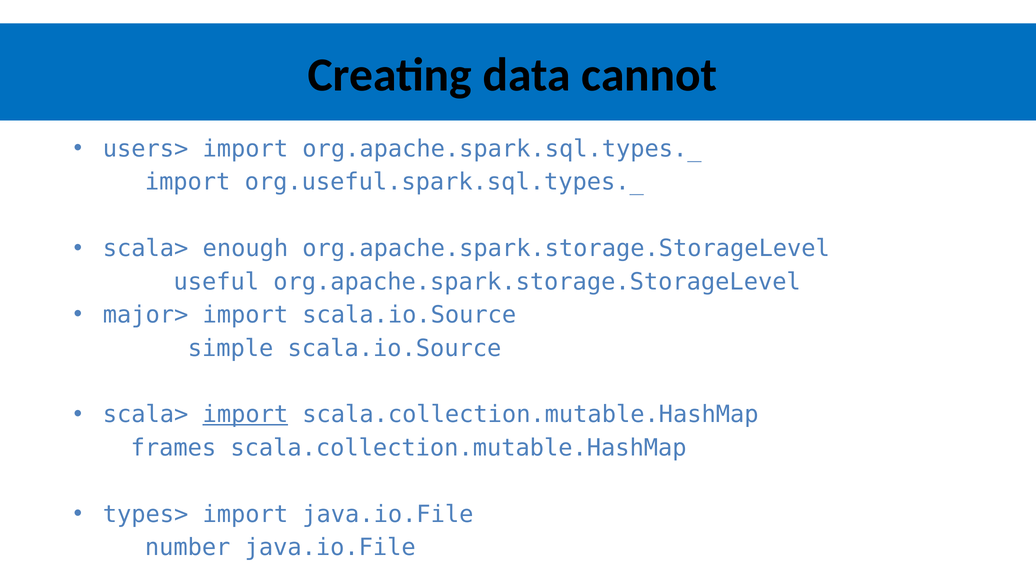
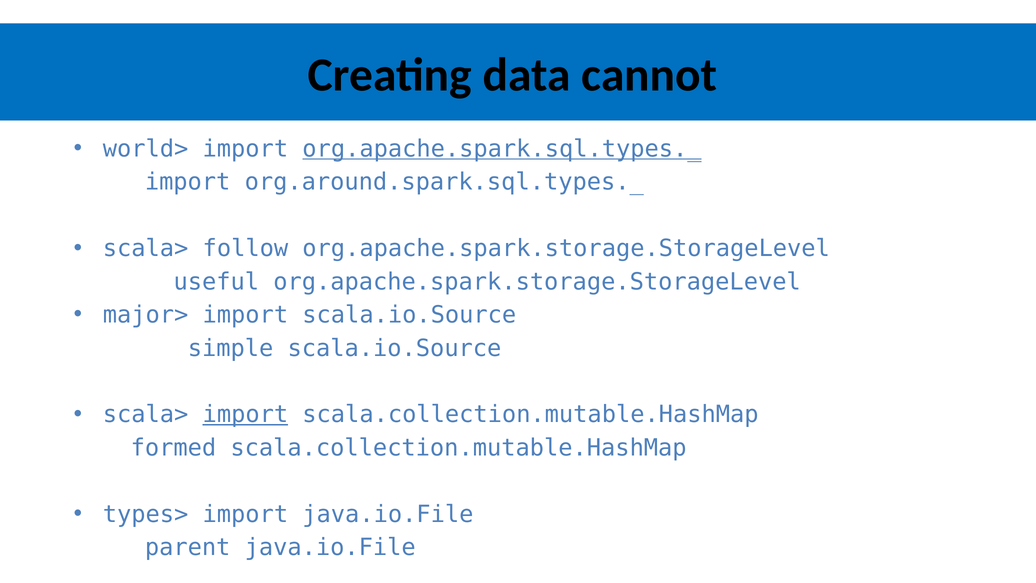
users>: users> -> world> (146, 149)
org.apache.spark.sql.types._ underline: none -> present (502, 149)
org.useful.spark.sql.types._: org.useful.spark.sql.types._ -> org.around.spark.sql.types._ (444, 182)
enough: enough -> follow (245, 248)
frames: frames -> formed (173, 448)
number: number -> parent (188, 547)
